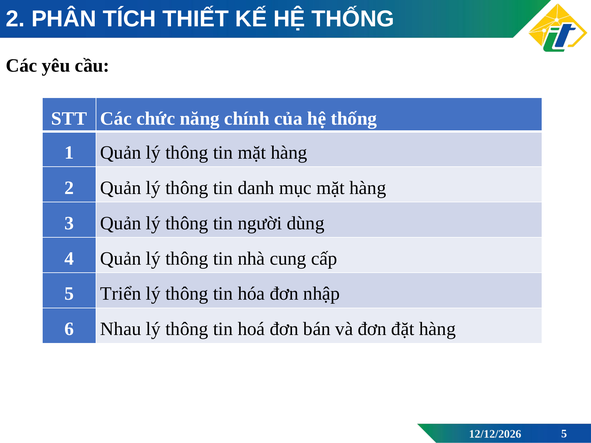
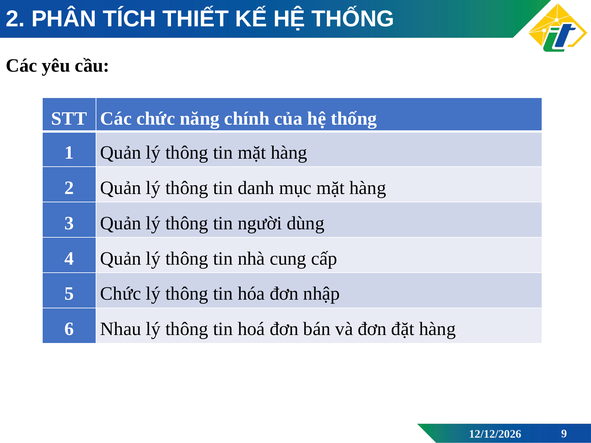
5 Triển: Triển -> Chức (121, 294)
5: 5 -> 9 (564, 434)
